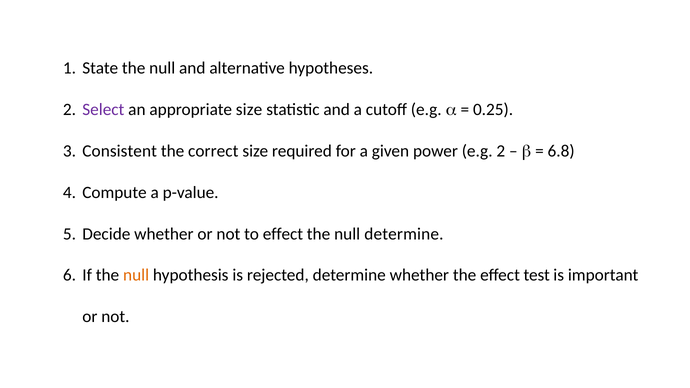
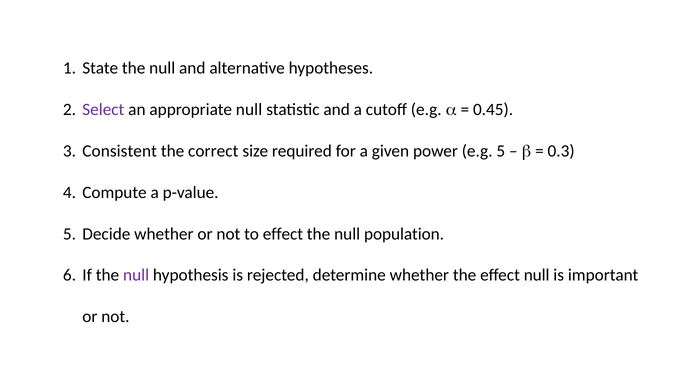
appropriate size: size -> null (249, 110)
0.25: 0.25 -> 0.45 (493, 110)
e.g 2: 2 -> 5 (501, 151)
6.8: 6.8 -> 0.3 (561, 151)
null determine: determine -> population (404, 234)
null colour: orange -> purple (136, 275)
effect test: test -> null (537, 275)
